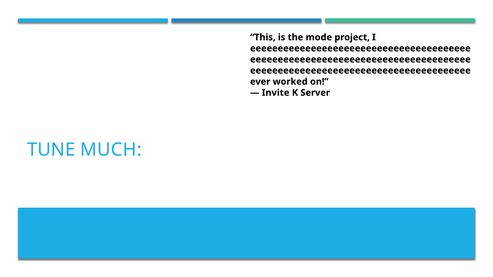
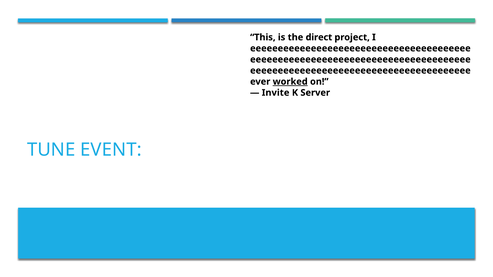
mode: mode -> direct (319, 37)
worked underline: none -> present (290, 82)
MUCH: MUCH -> EVENT (111, 150)
